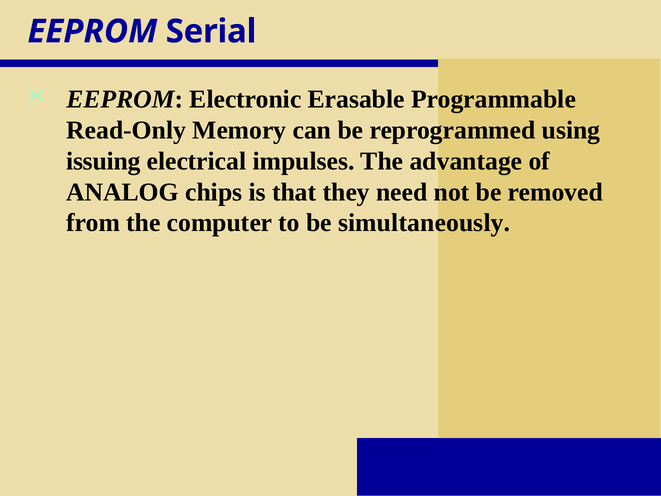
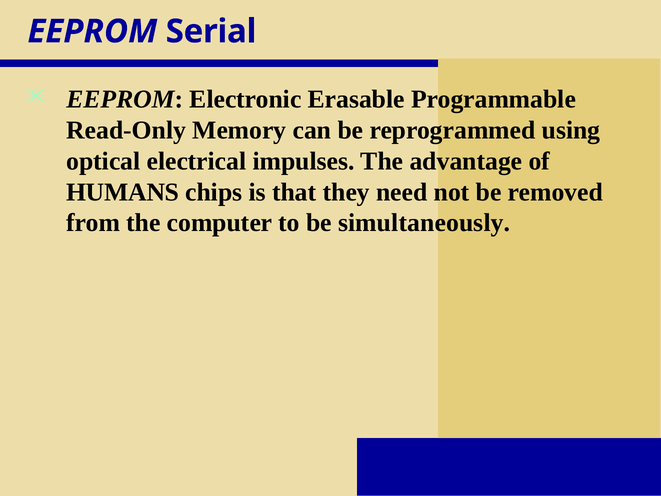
issuing: issuing -> optical (103, 161)
ANALOG: ANALOG -> HUMANS (123, 192)
